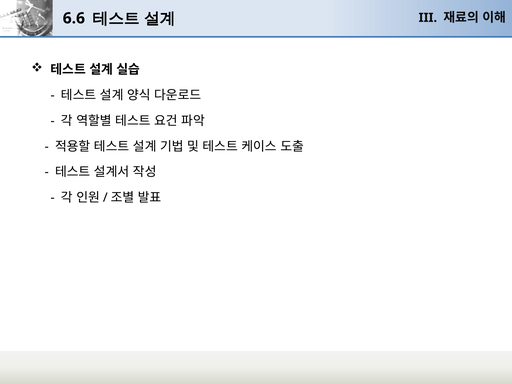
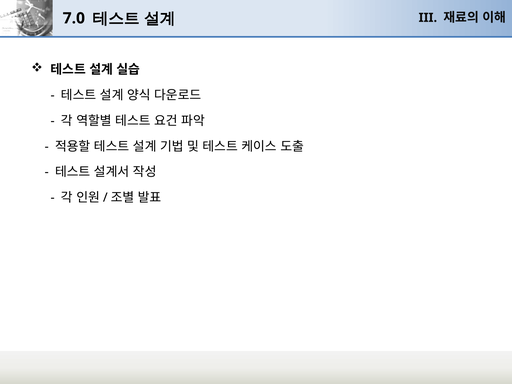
6.6: 6.6 -> 7.0 (74, 18)
